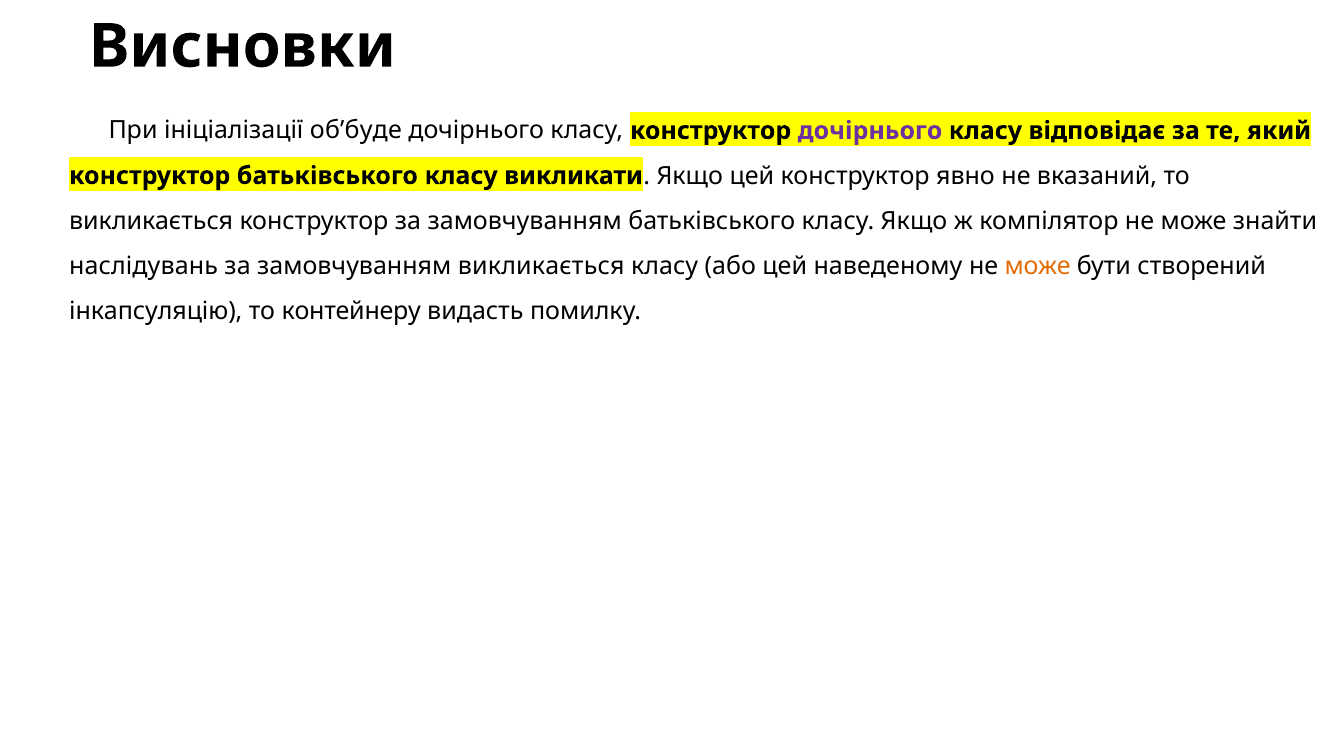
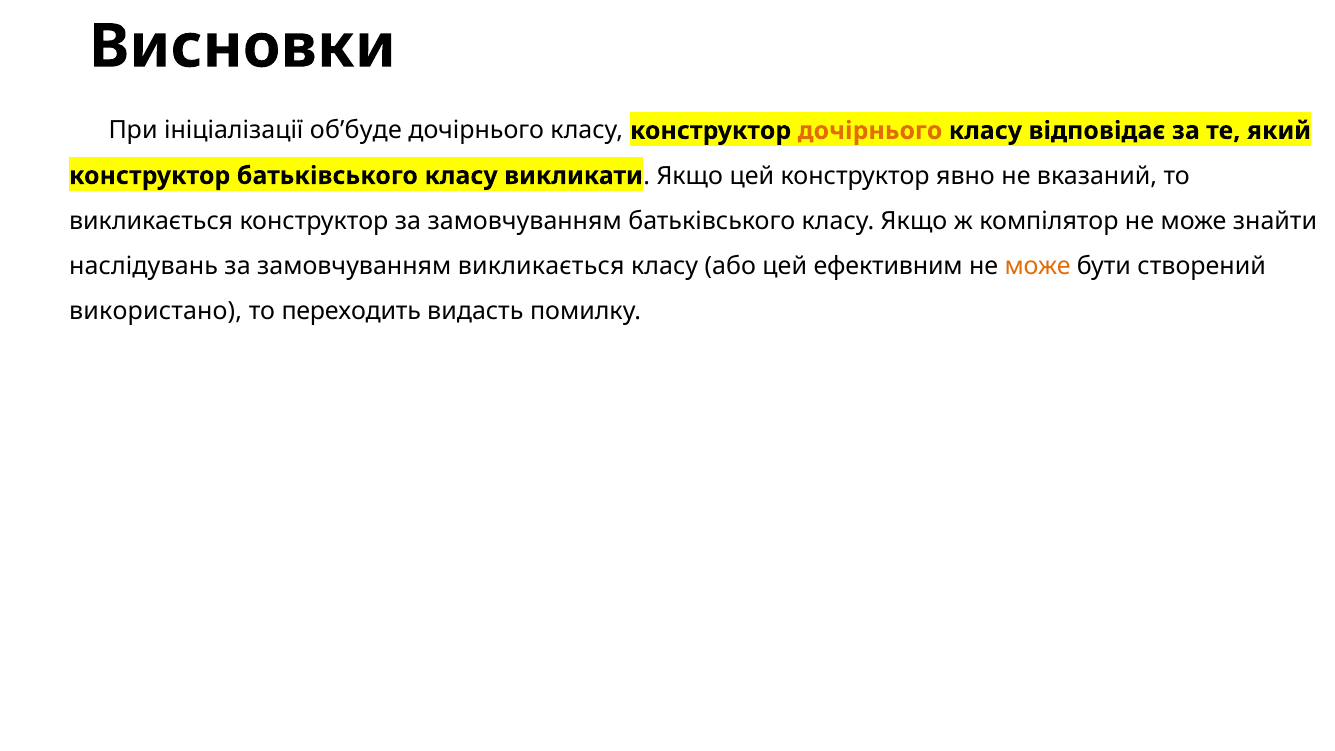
дочірнього colour: purple -> orange (870, 131)
наведеному: наведеному -> ефективним (888, 266)
інкапсуляцію: інкапсуляцію -> використано (156, 311)
контейнеру: контейнеру -> переходить (351, 311)
